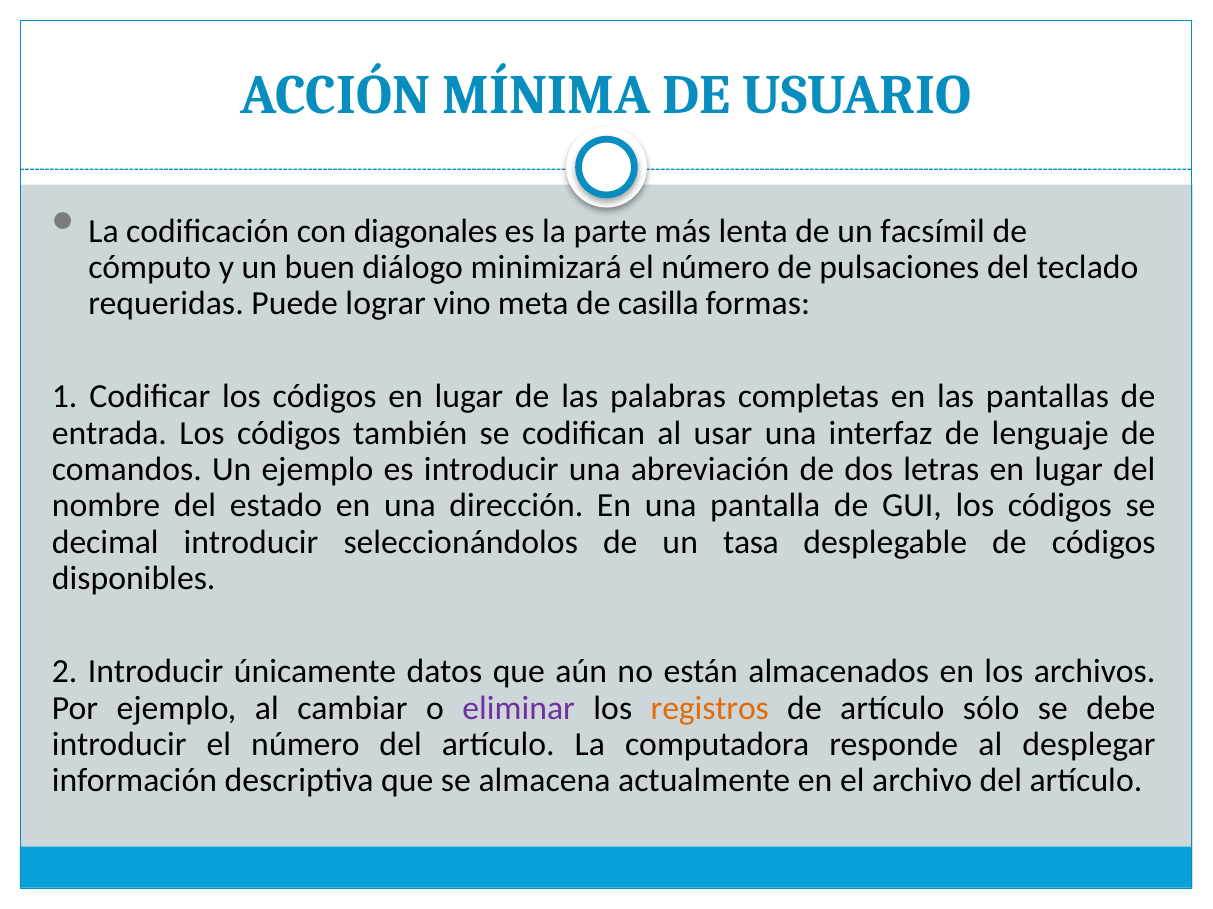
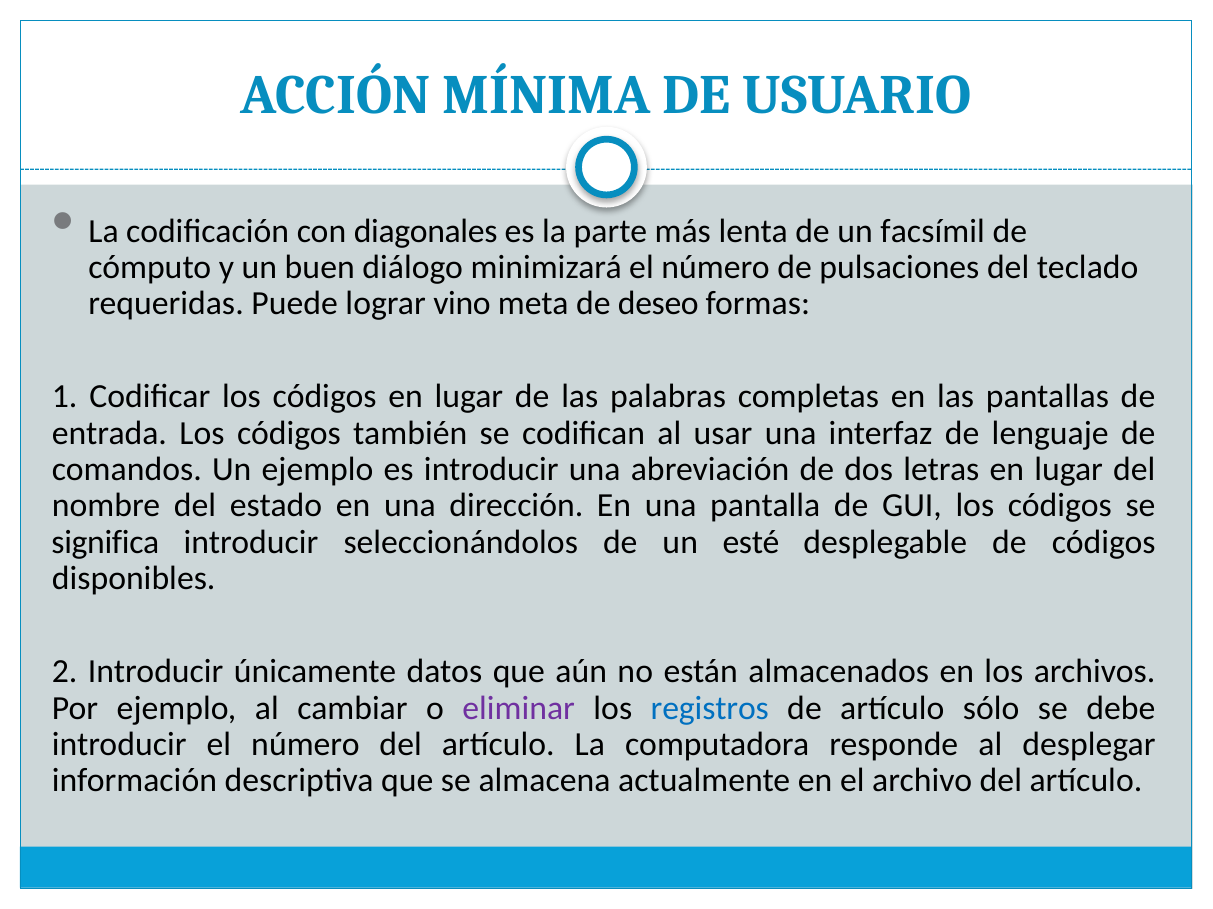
casilla: casilla -> deseo (658, 304)
decimal: decimal -> significa (105, 543)
tasa: tasa -> esté (751, 543)
registros colour: orange -> blue (710, 709)
